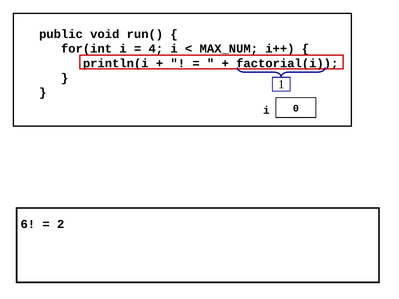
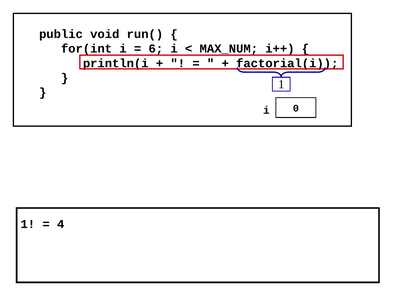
4: 4 -> 6 (156, 49)
6: 6 -> 1 (28, 224)
2: 2 -> 4 (61, 224)
